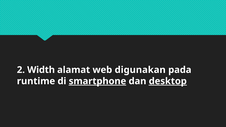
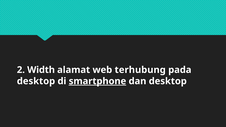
digunakan: digunakan -> terhubung (140, 70)
runtime: runtime -> desktop (36, 81)
desktop underline: present -> none (168, 81)
